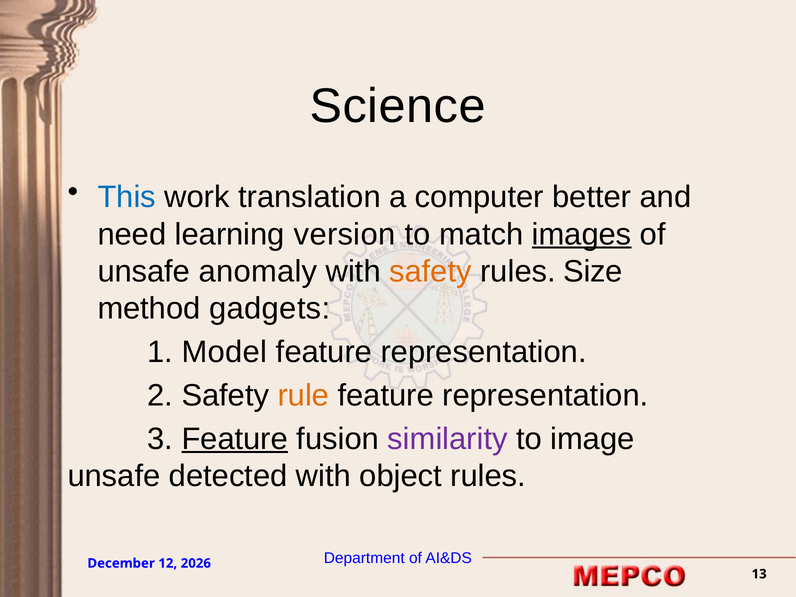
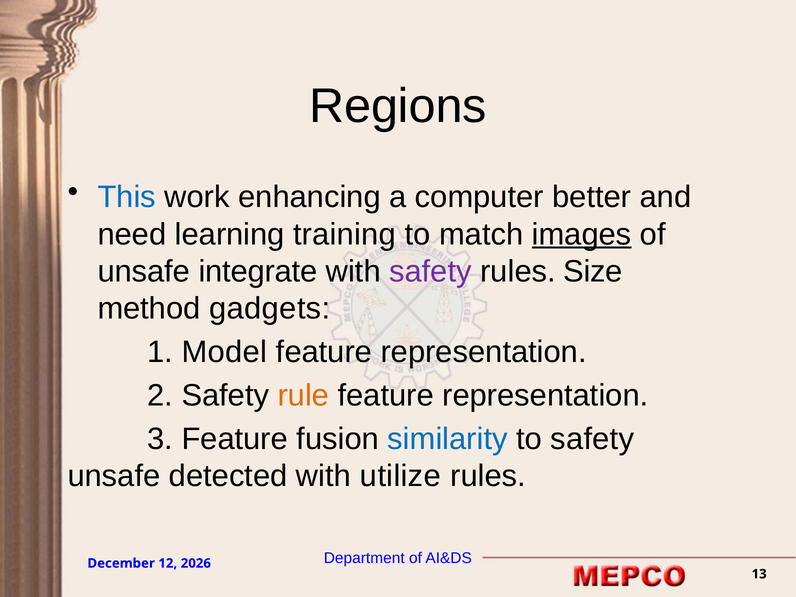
Science: Science -> Regions (398, 106)
translation: translation -> enhancing (309, 197)
version: version -> training (345, 234)
anomaly: anomaly -> integrate (258, 272)
safety colour: orange -> purple (430, 272)
Feature underline: present -> none (235, 439)
similarity colour: purple -> blue (448, 439)
to image: image -> safety (592, 439)
object: object -> utilize (400, 476)
